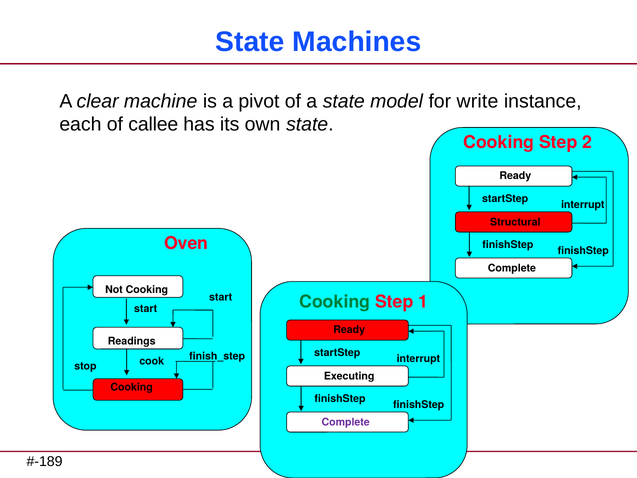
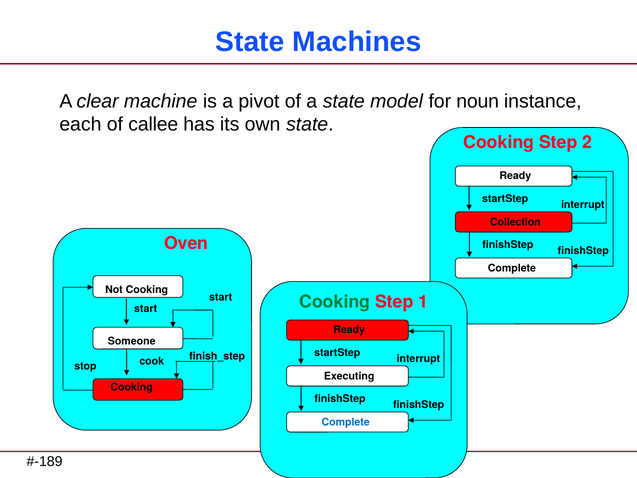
write: write -> noun (478, 101)
Structural: Structural -> Collection (515, 222)
Readings: Readings -> Someone (132, 341)
Complete colour: purple -> blue (346, 422)
